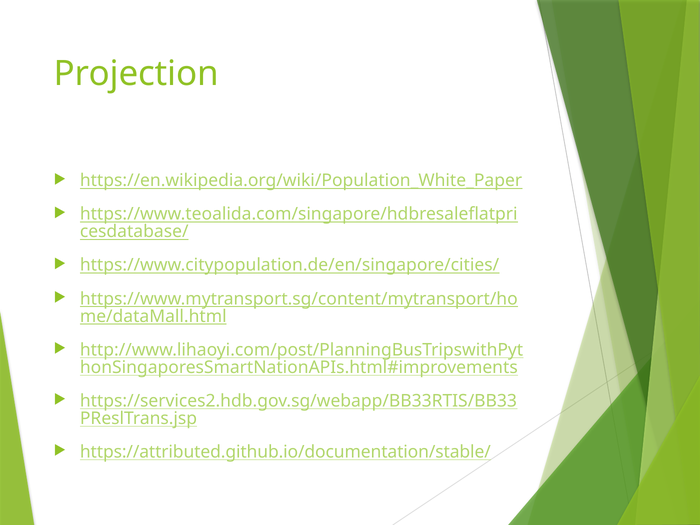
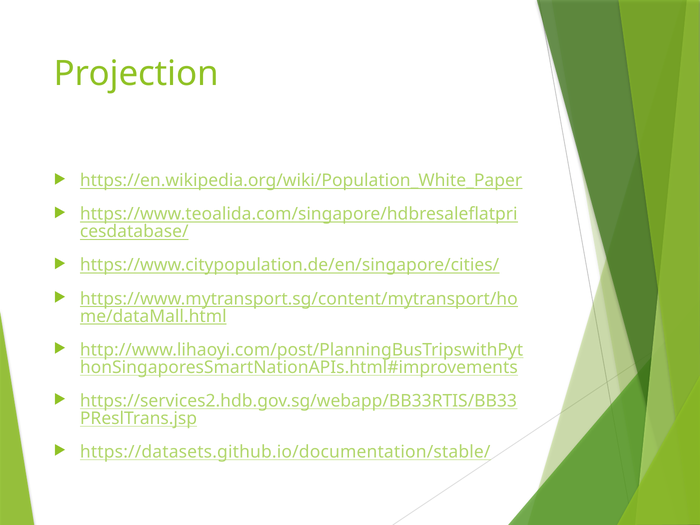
https://attributed.github.io/documentation/stable/: https://attributed.github.io/documentation/stable/ -> https://datasets.github.io/documentation/stable/ (285, 452)
